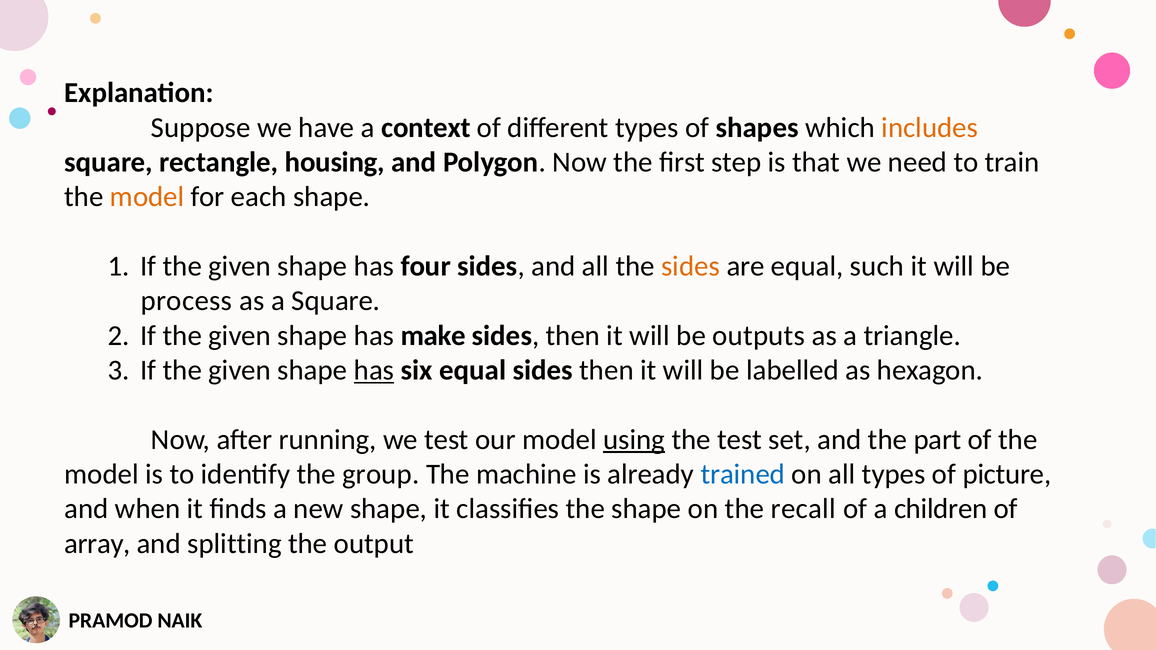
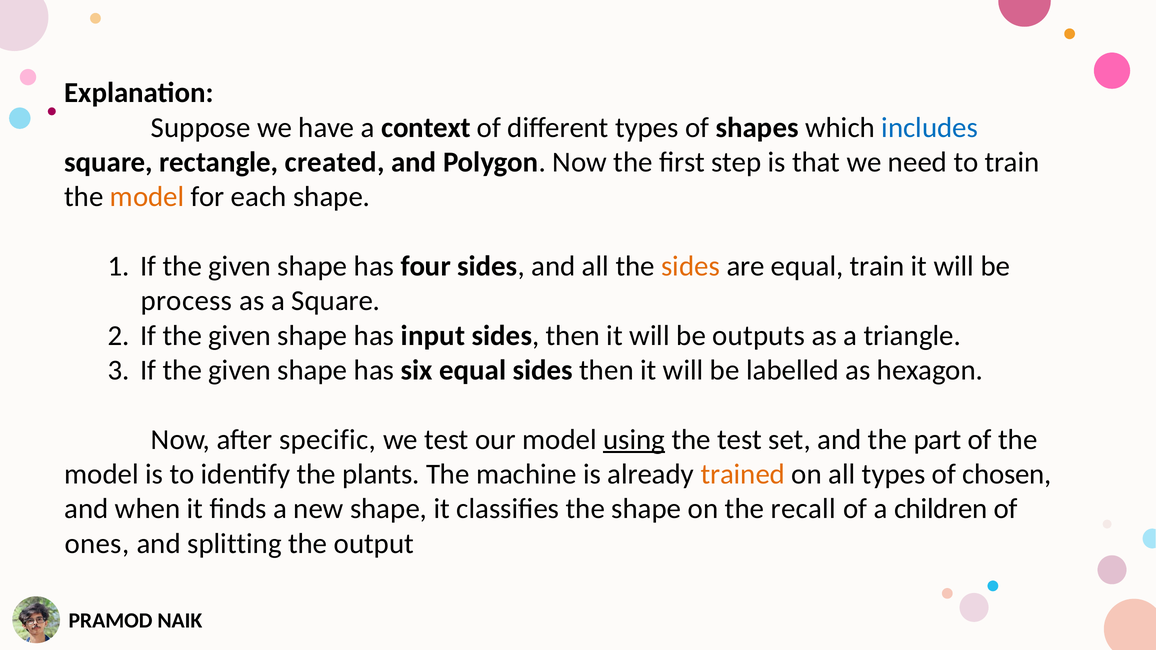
includes colour: orange -> blue (930, 128)
housing: housing -> created (335, 162)
equal such: such -> train (877, 266)
make: make -> input (433, 336)
has underline: present -> none (374, 370)
running: running -> specific (327, 440)
group: group -> plants (381, 474)
trained colour: blue -> orange (743, 474)
picture: picture -> chosen (1007, 474)
array: array -> ones (97, 544)
